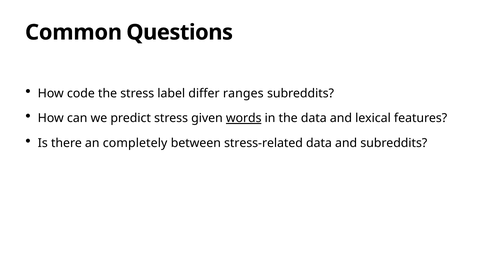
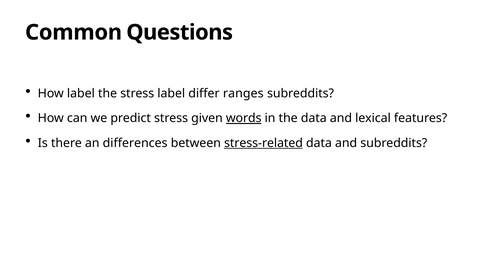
How code: code -> label (81, 94)
completely: completely -> differences (135, 143)
stress-related underline: none -> present (263, 143)
